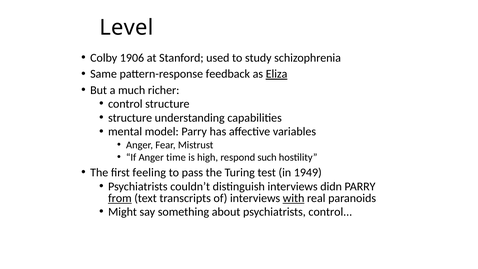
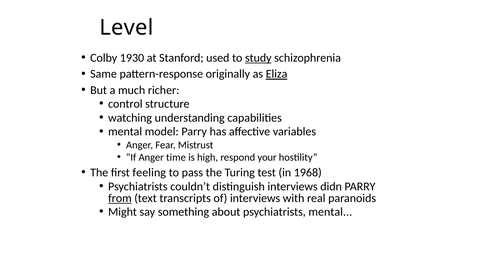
1906: 1906 -> 1930 (132, 58)
study underline: none -> present (258, 58)
feedback: feedback -> originally (228, 74)
structure: structure -> watching (130, 118)
such: such -> your (267, 157)
1949: 1949 -> 1968 (308, 173)
with underline: present -> none (294, 198)
psychiatrists control: control -> mental (330, 212)
